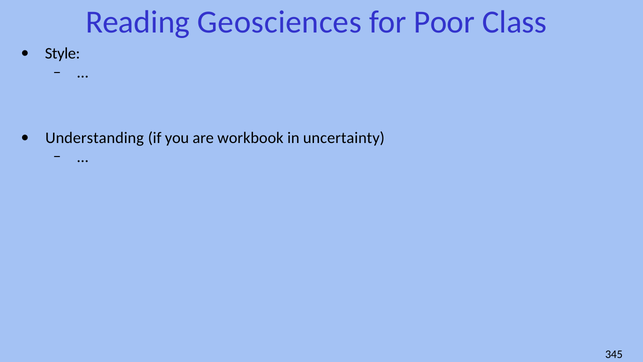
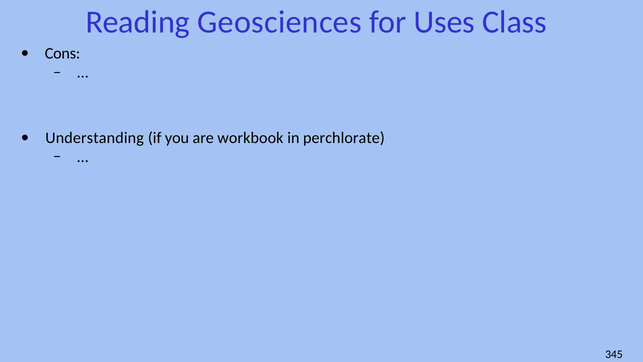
Poor: Poor -> Uses (444, 22)
Style: Style -> Cons (62, 53)
uncertainty: uncertainty -> perchlorate (344, 138)
